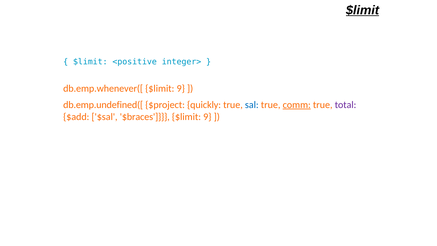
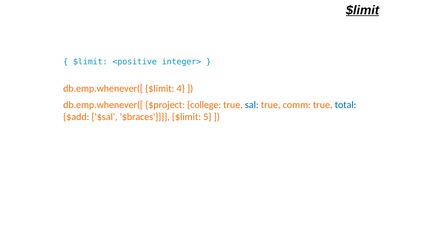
9: 9 -> 4 (181, 88)
db.emp.undefined([: db.emp.undefined([ -> db.emp.whenever([ (103, 105)
quickly: quickly -> college (204, 105)
comm underline: present -> none (297, 105)
total colour: purple -> blue (346, 105)
9: 9 -> 5 (207, 117)
